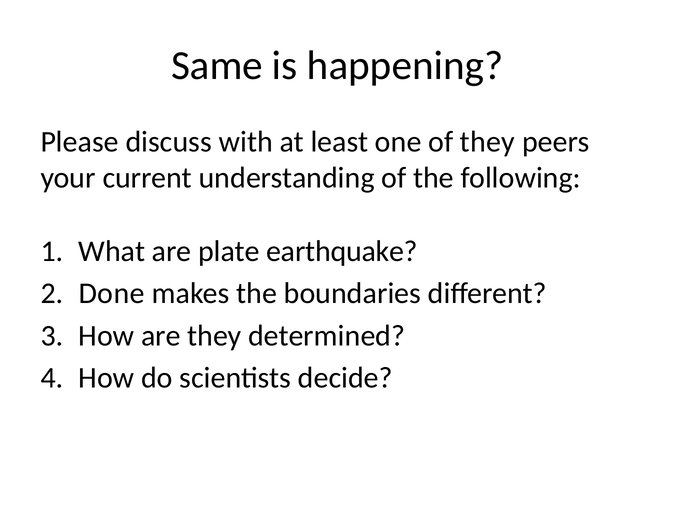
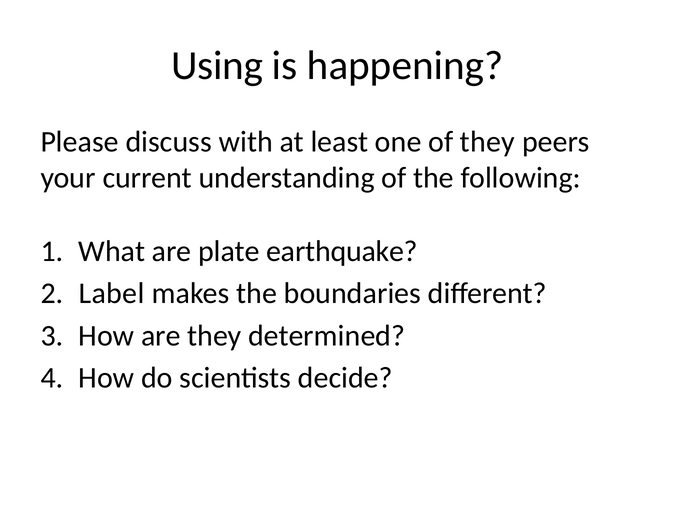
Same: Same -> Using (217, 65)
Done: Done -> Label (112, 293)
